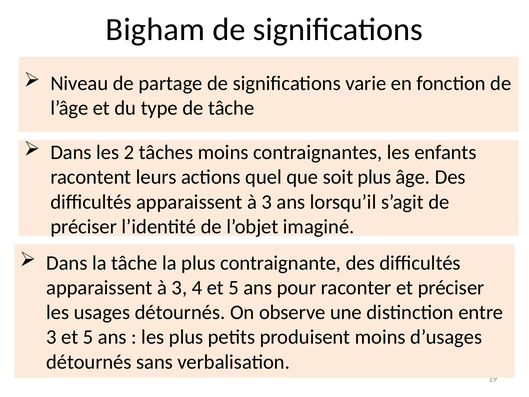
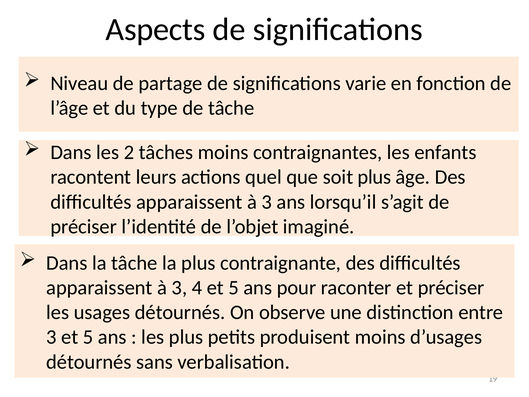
Bigham: Bigham -> Aspects (156, 30)
